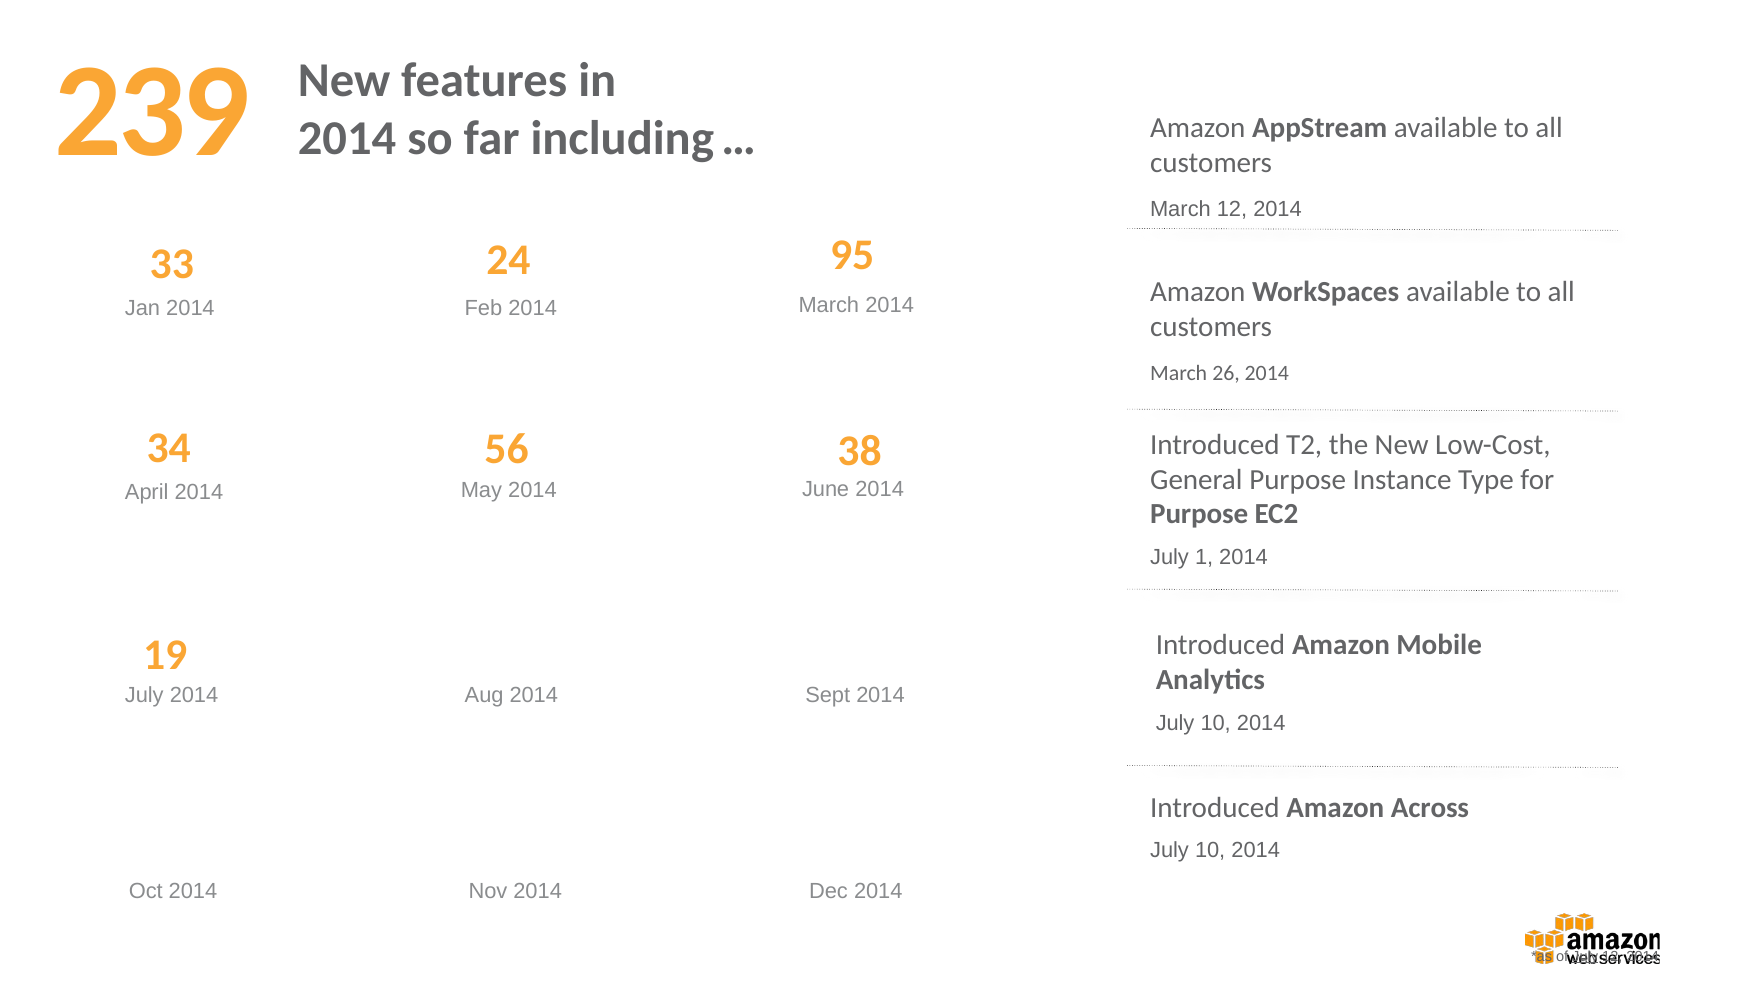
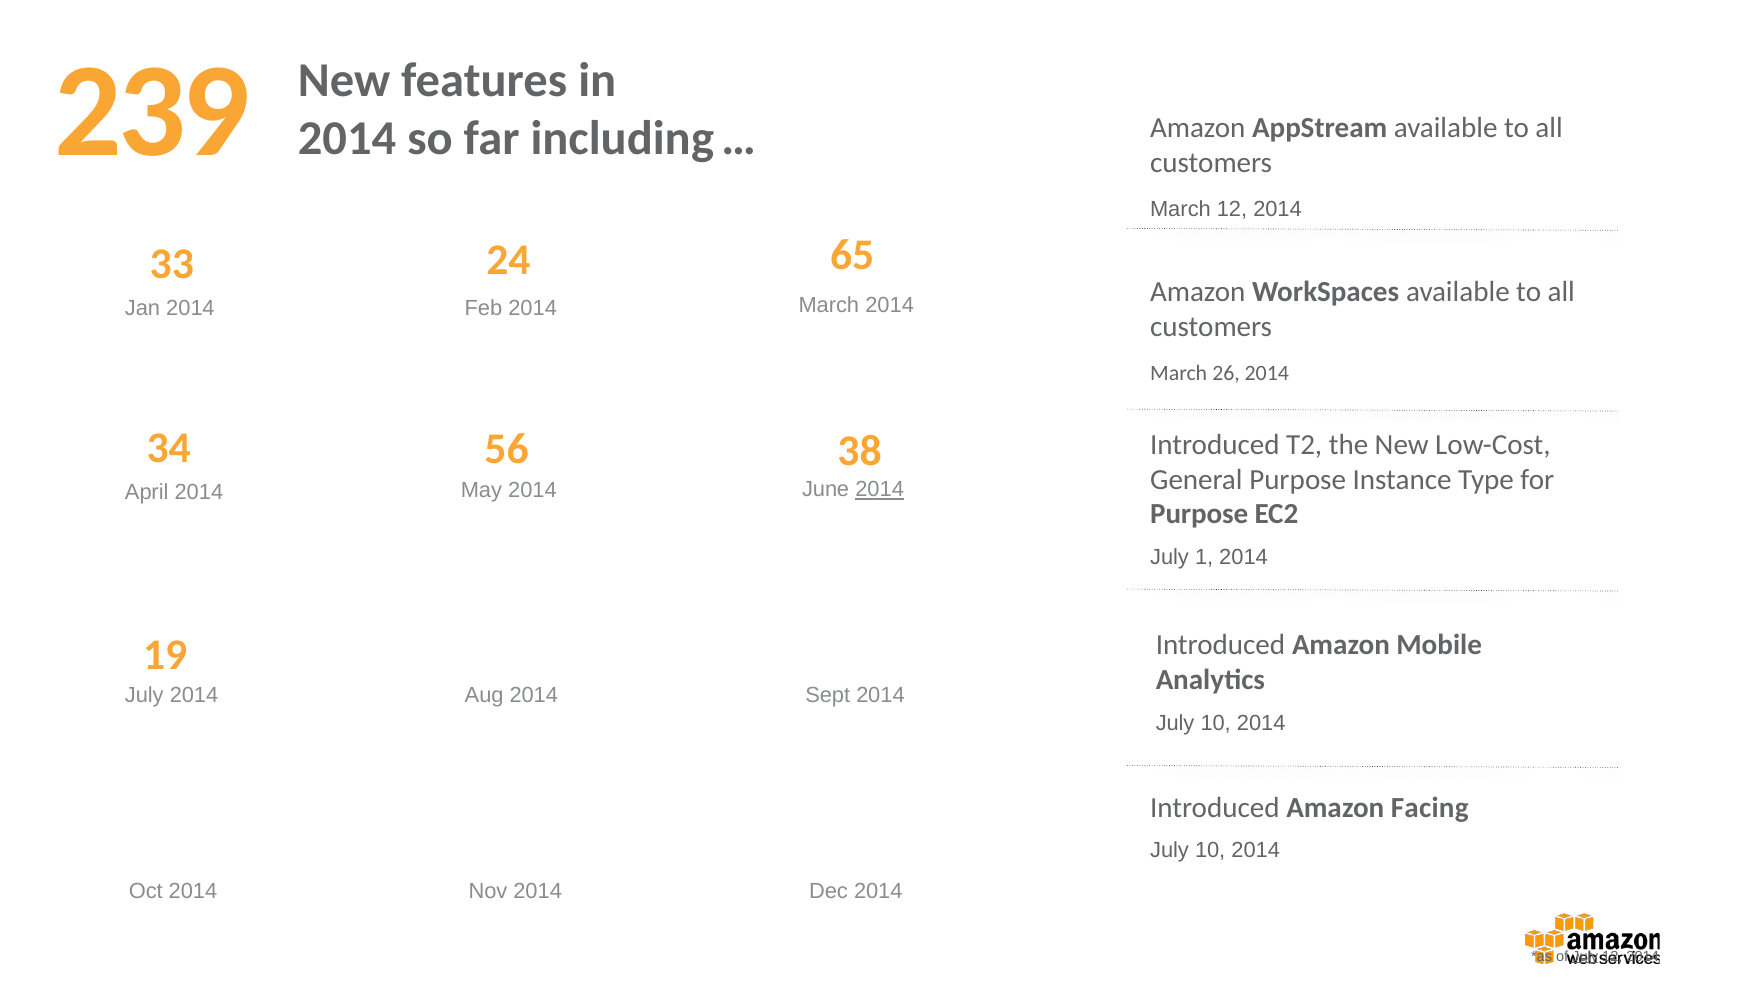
95: 95 -> 65 (852, 255)
2014 underline: none -> present (880, 490)
Across: Across -> Facing (1430, 808)
